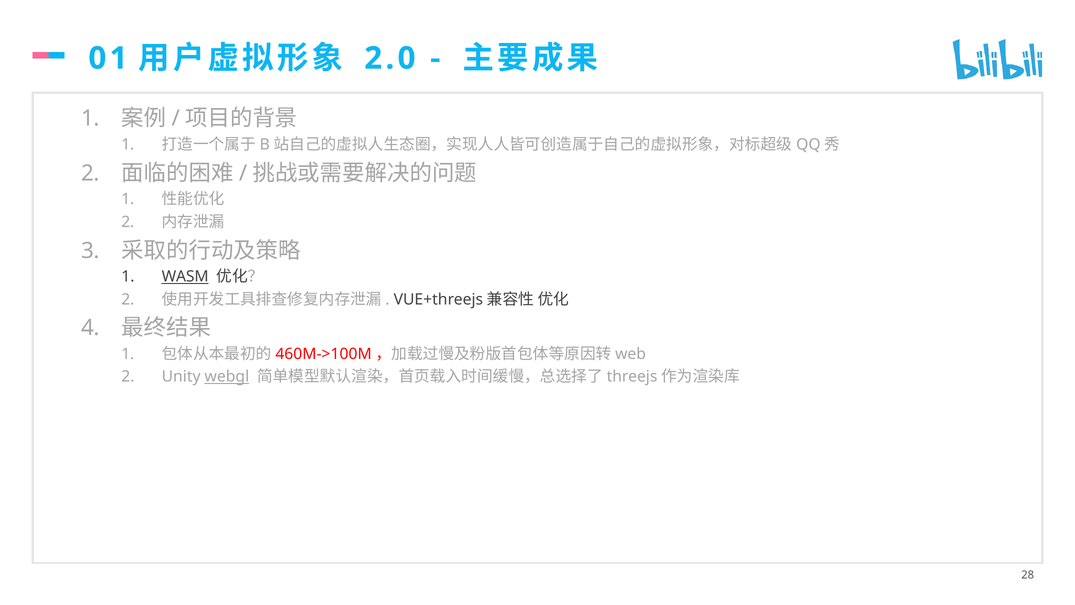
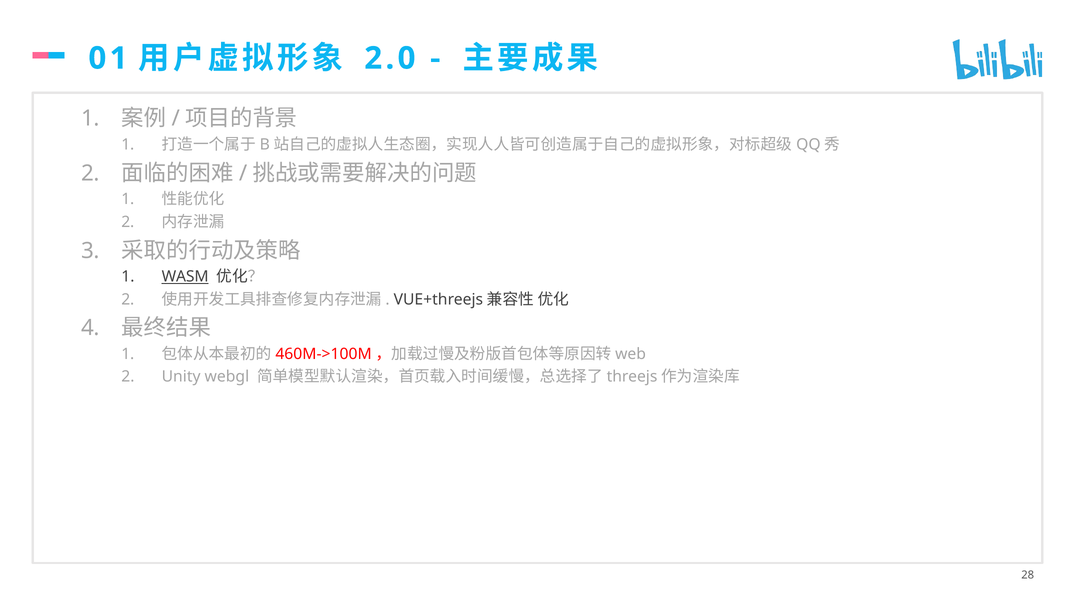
webgl underline: present -> none (227, 377)
